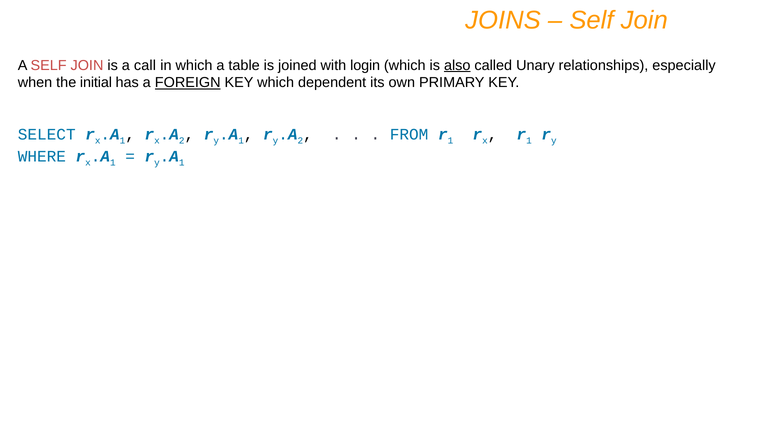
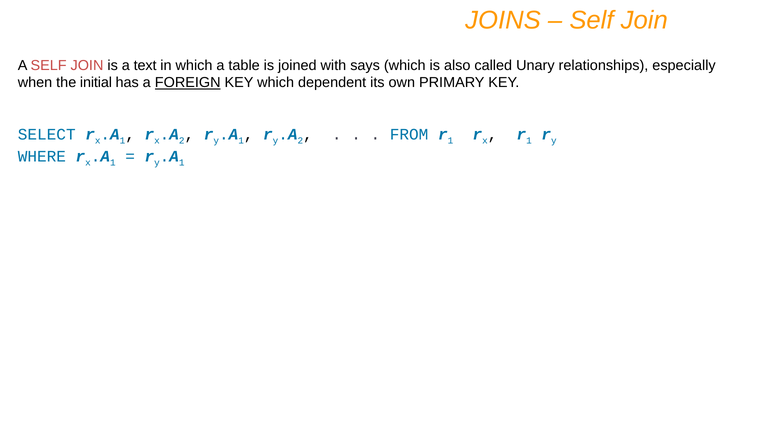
call: call -> text (145, 65)
login: login -> says (365, 65)
also underline: present -> none (457, 65)
